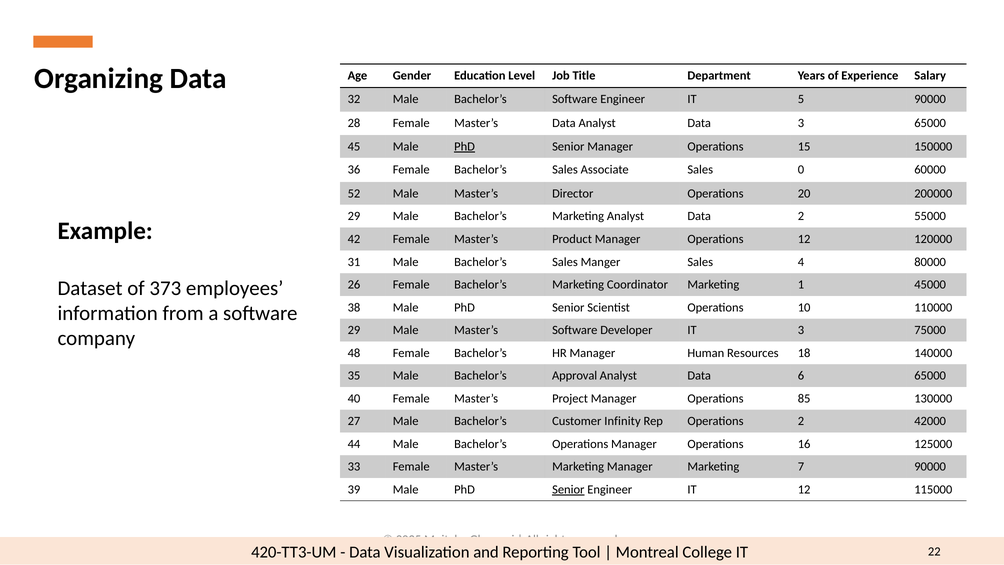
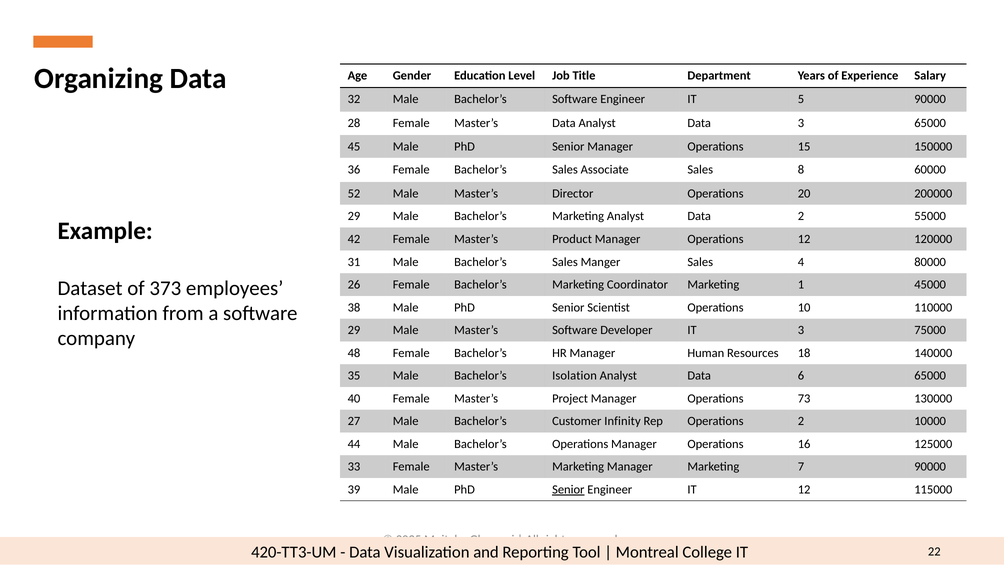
PhD underline: present -> none (465, 147)
0: 0 -> 8 (801, 169)
Approval: Approval -> Isolation (575, 376)
85: 85 -> 73 (804, 398)
42000: 42000 -> 10000 (930, 421)
